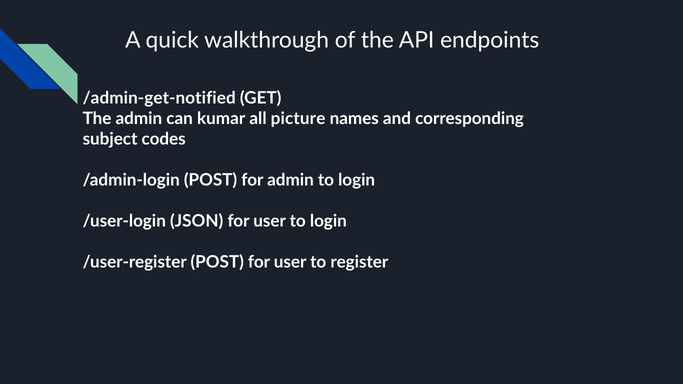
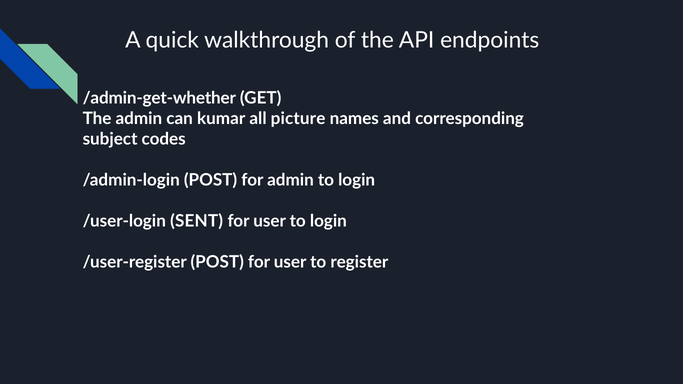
/admin-get-notified: /admin-get-notified -> /admin-get-whether (159, 98)
JSON: JSON -> SENT (197, 221)
